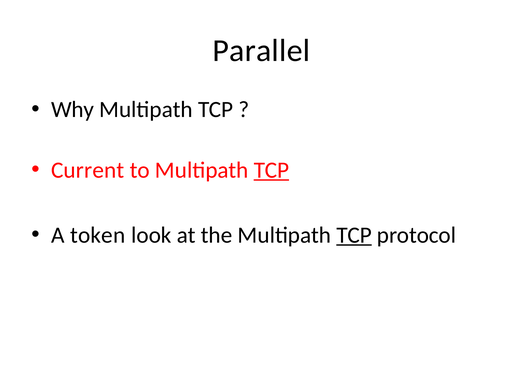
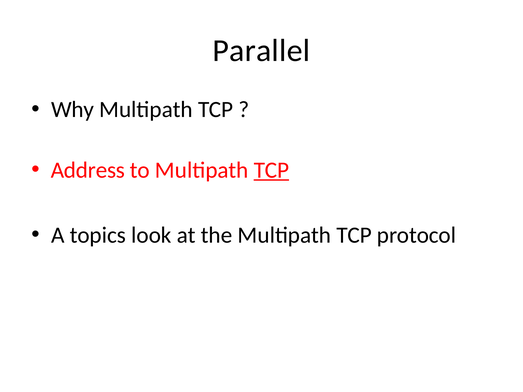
Current: Current -> Address (88, 170)
token: token -> topics (98, 235)
TCP underline: present -> none (354, 235)
